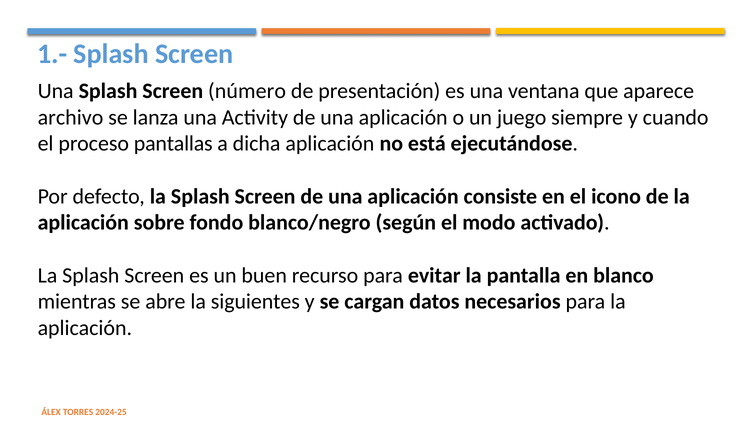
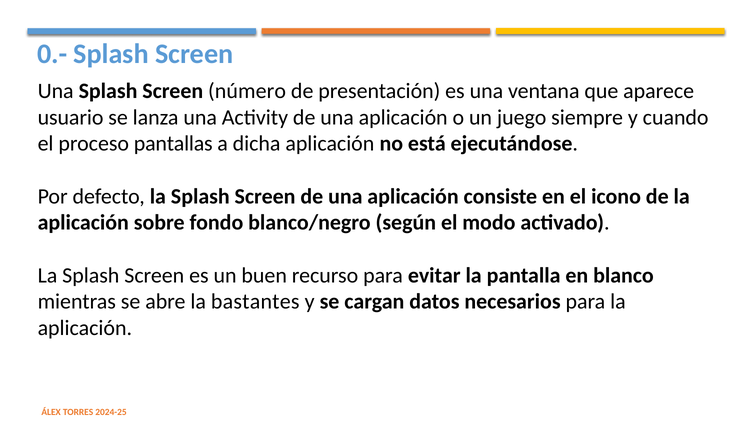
1.-: 1.- -> 0.- (52, 54)
archivo: archivo -> usuario (71, 117)
siguientes: siguientes -> bastantes (255, 302)
